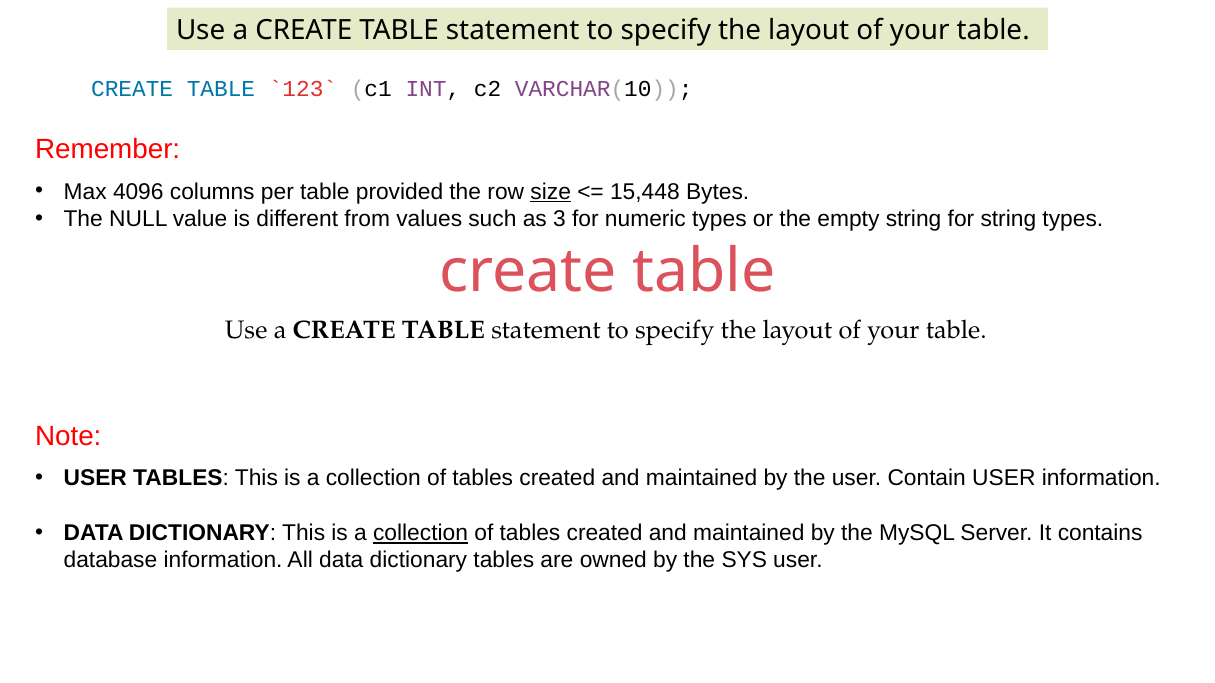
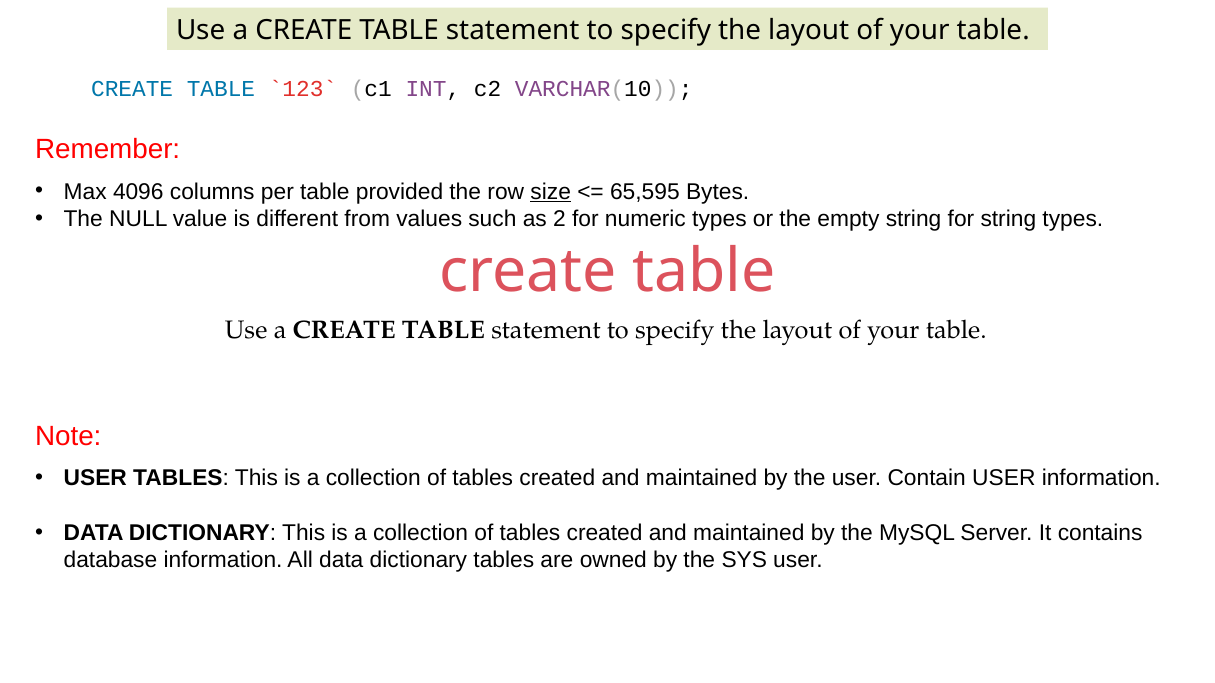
15,448: 15,448 -> 65,595 (645, 192)
3: 3 -> 2 (559, 219)
collection underline: present -> none (421, 533)
